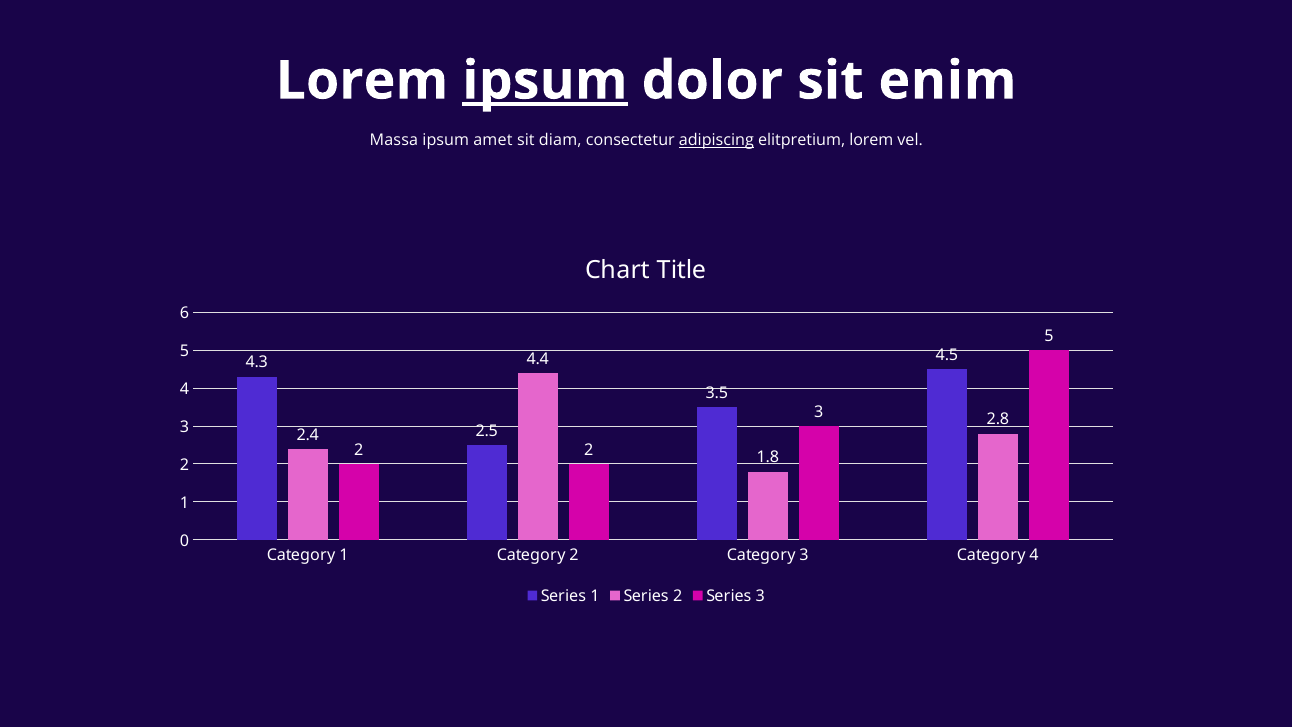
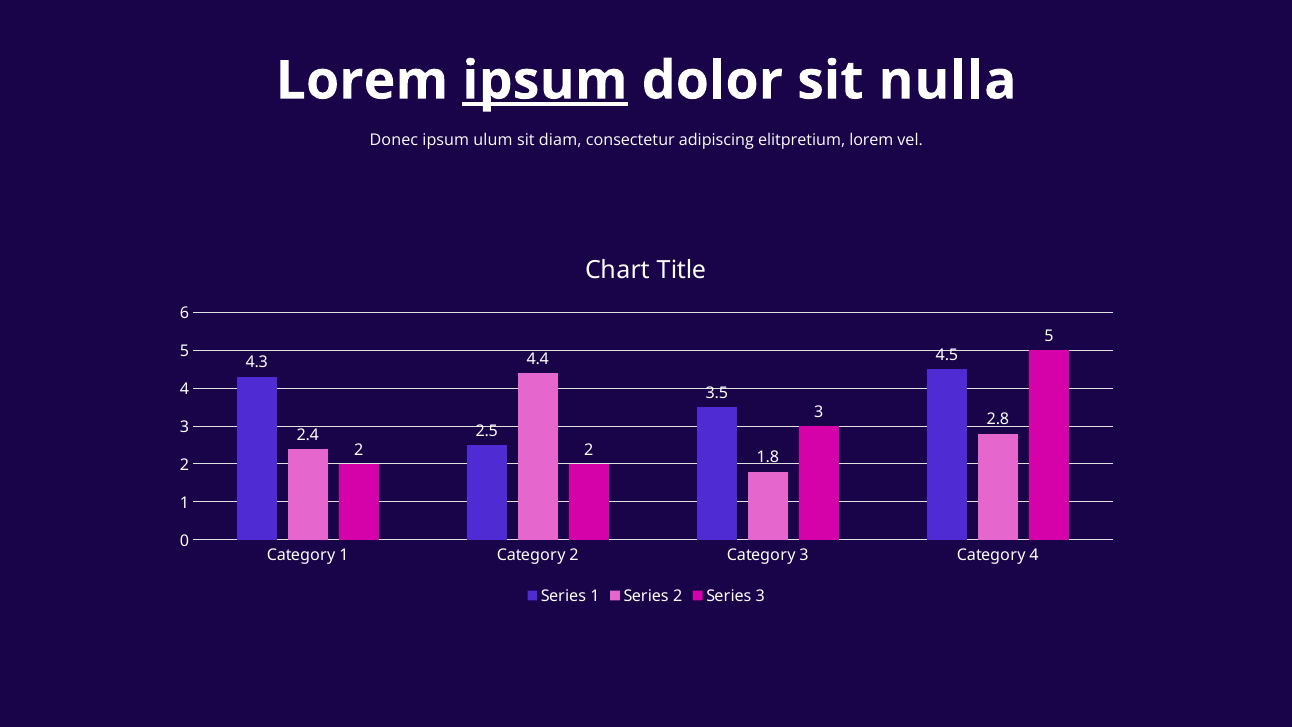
enim: enim -> nulla (947, 81)
Massa: Massa -> Donec (394, 140)
amet: amet -> ulum (493, 140)
adipiscing underline: present -> none (716, 140)
